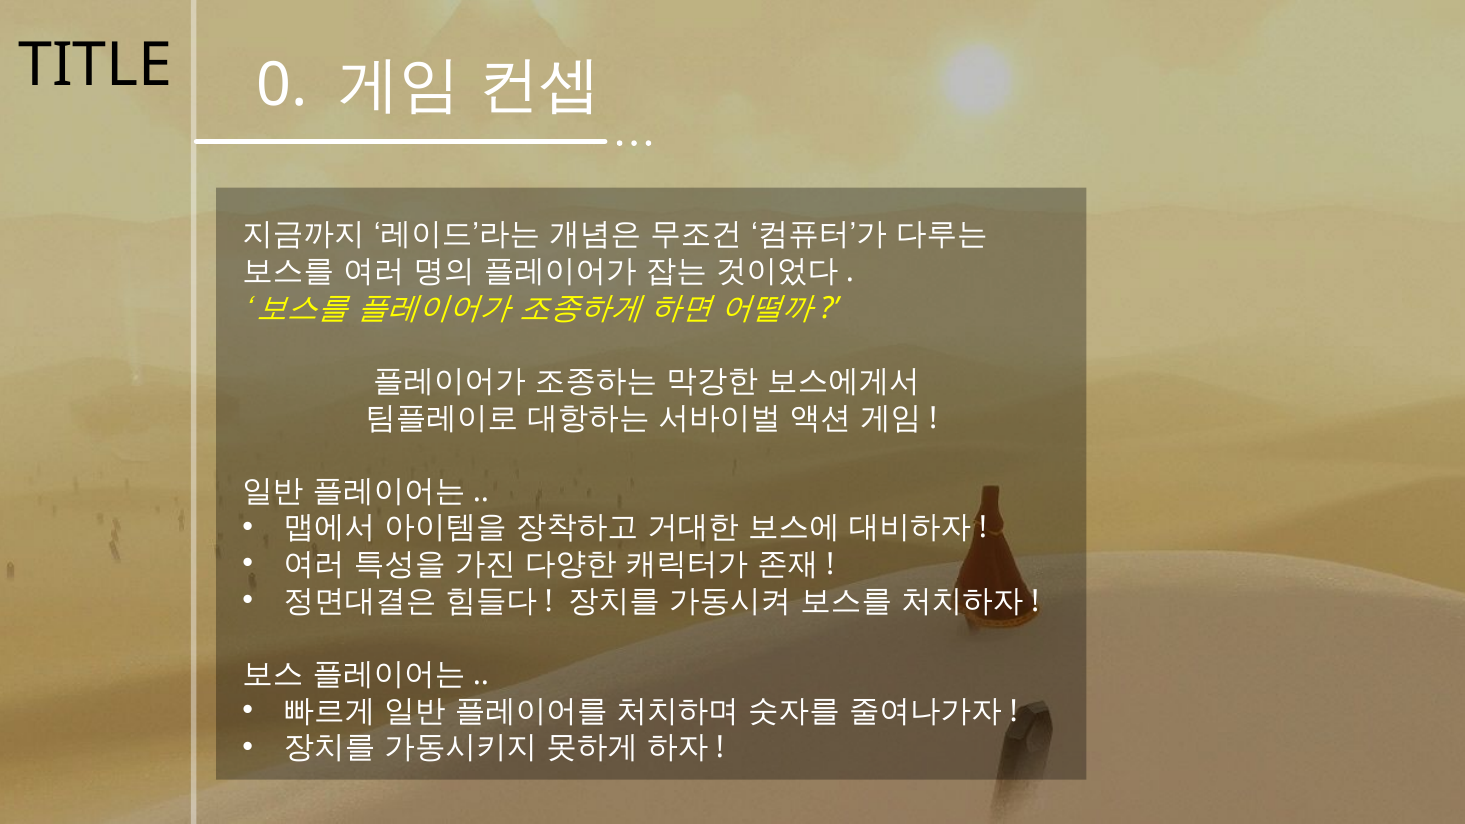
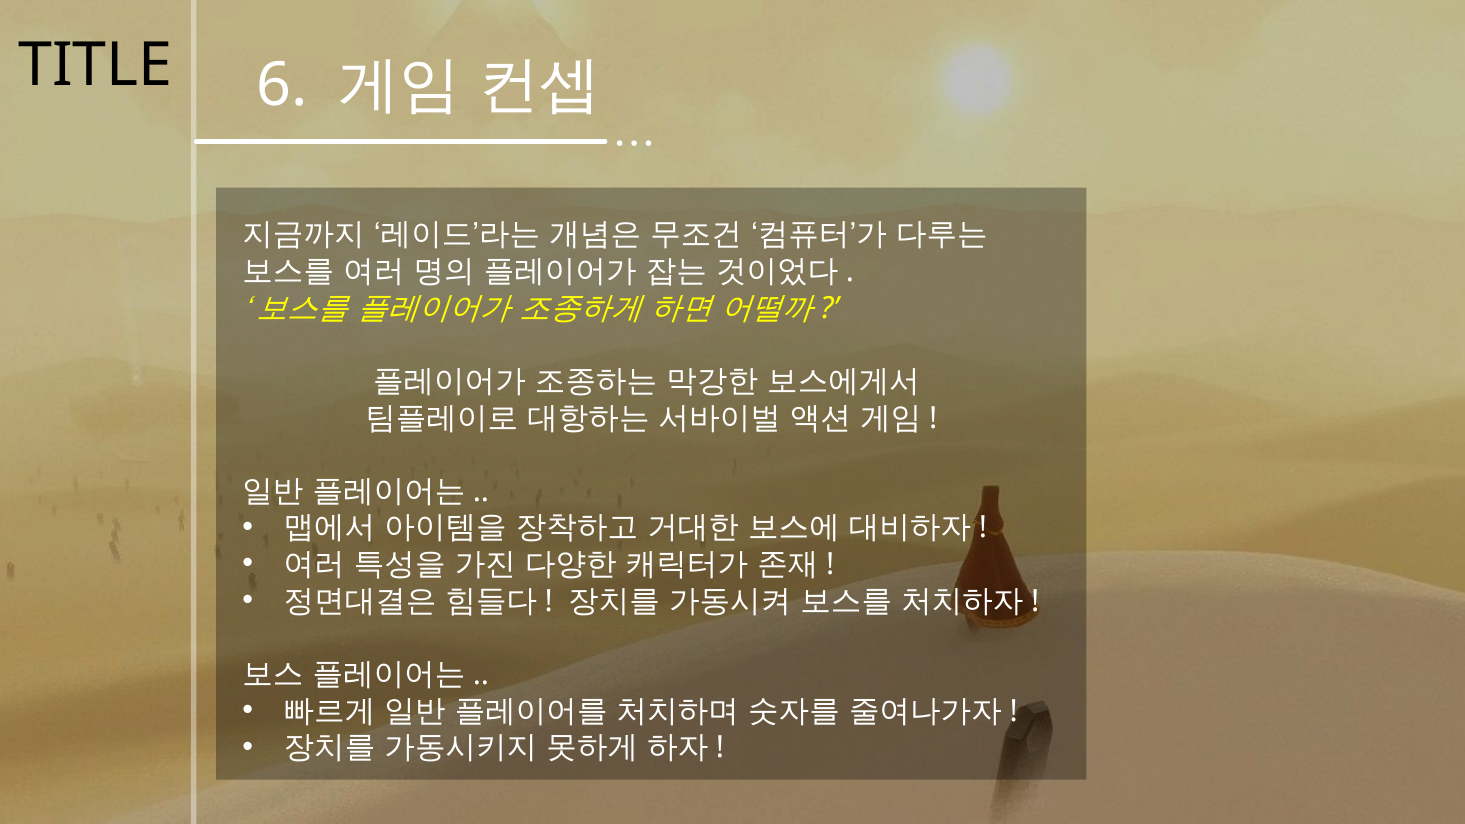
0: 0 -> 6 (283, 85)
